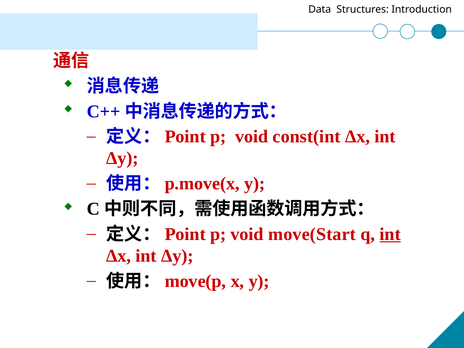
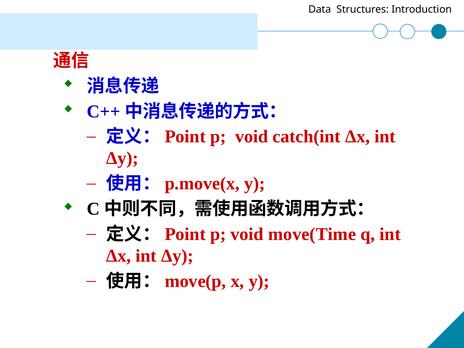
const(int: const(int -> catch(int (307, 137)
move(Start: move(Start -> move(Time (312, 234)
int underline: present -> none (390, 234)
